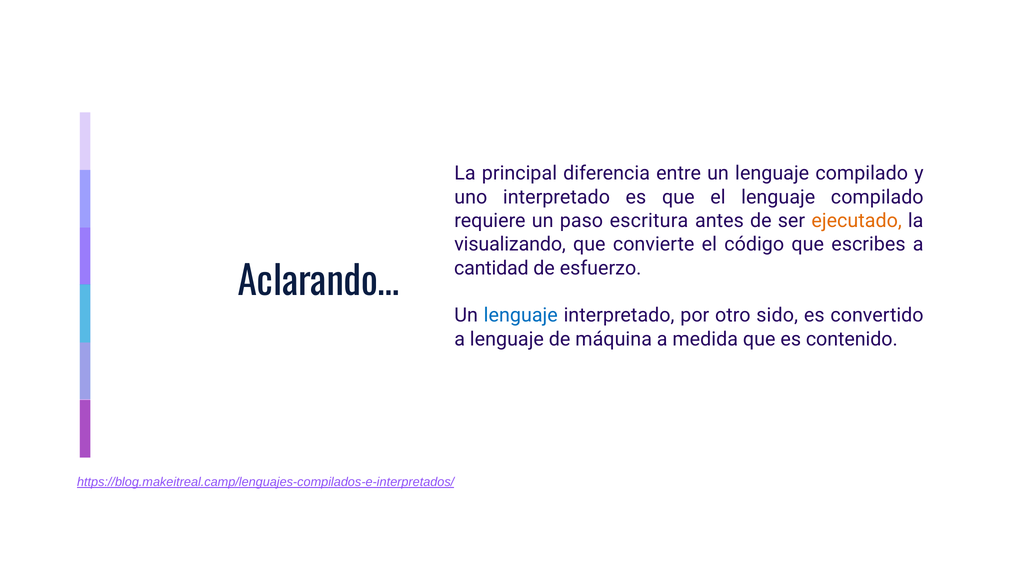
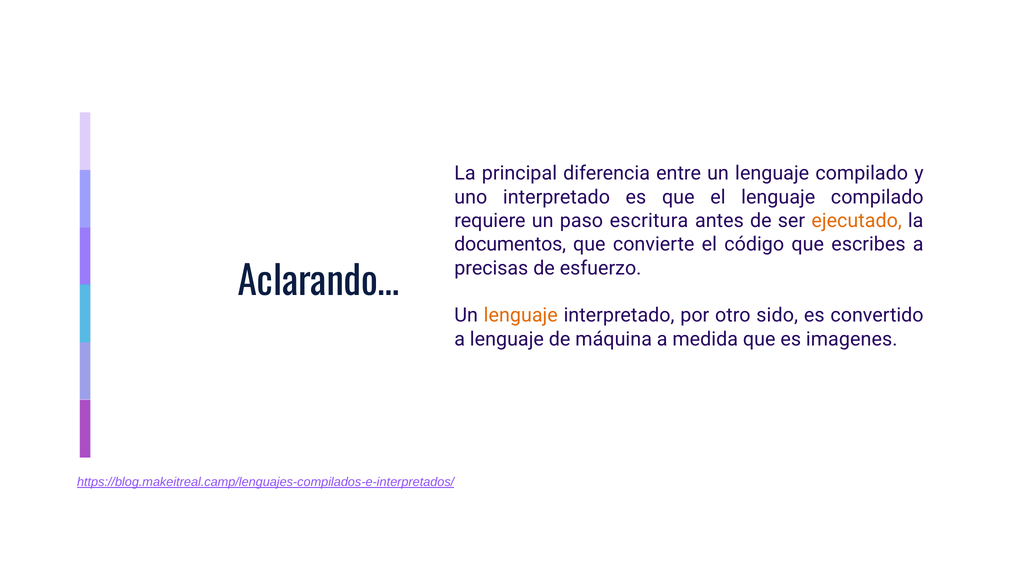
visualizando: visualizando -> documentos (510, 244)
cantidad: cantidad -> precisas (491, 268)
lenguaje colour: blue -> orange (521, 315)
contenido: contenido -> imagenes (852, 339)
